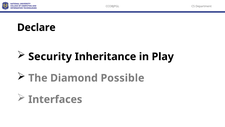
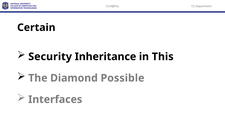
Declare: Declare -> Certain (36, 27)
Play: Play -> This (163, 56)
